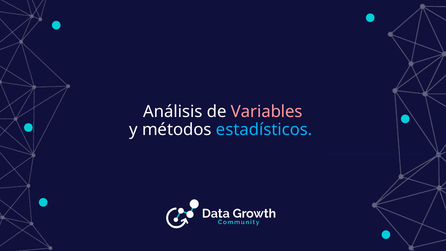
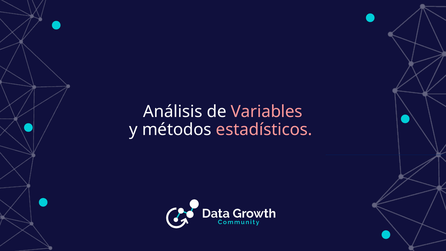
estadísticos colour: light blue -> pink (264, 130)
